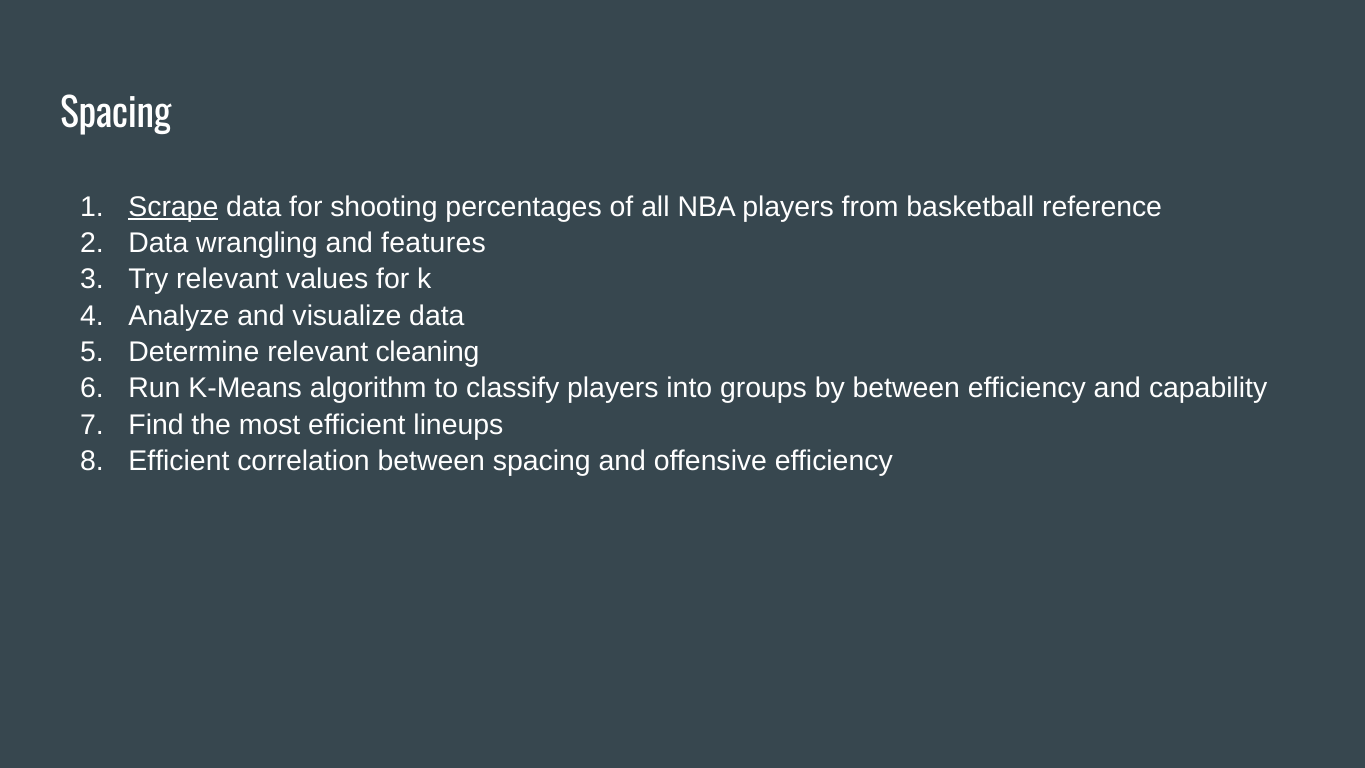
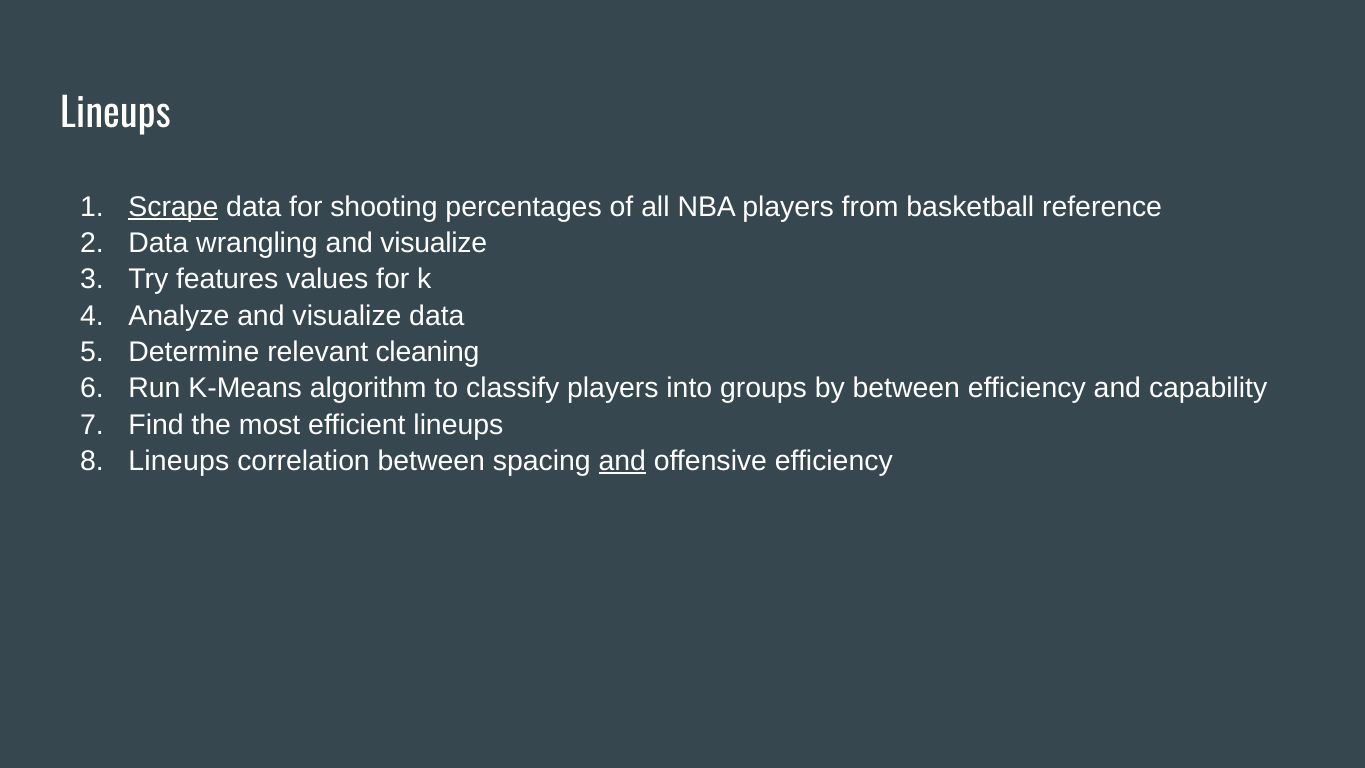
Spacing: Spacing -> Lineups (115, 114)
wrangling and features: features -> visualize (434, 243)
Try relevant: relevant -> features (227, 279)
Efficient: Efficient -> Lineups (179, 461)
and underline: none -> present (622, 461)
